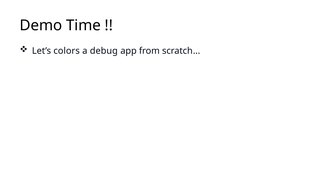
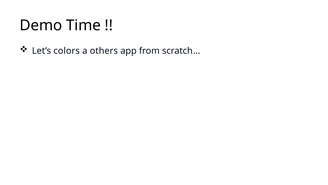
debug: debug -> others (104, 51)
